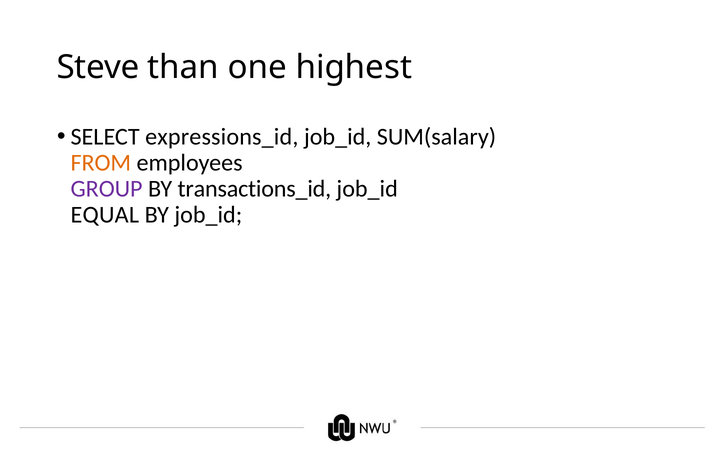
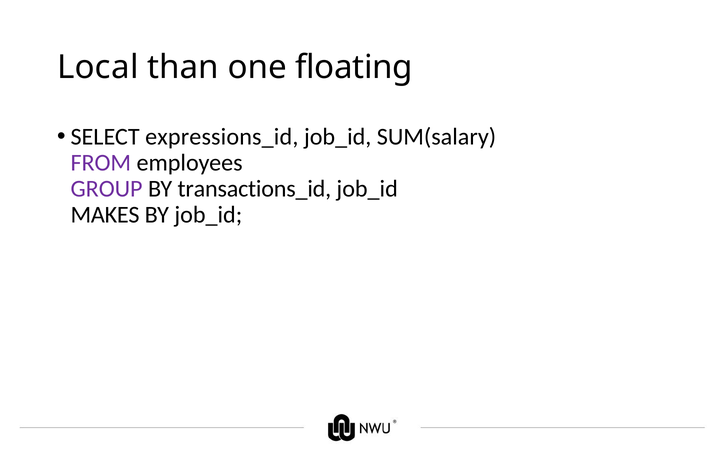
Steve: Steve -> Local (98, 68)
highest: highest -> floating (354, 68)
FROM colour: orange -> purple (101, 163)
EQUAL: EQUAL -> MAKES (105, 215)
